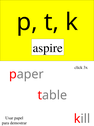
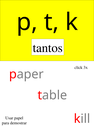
aspire: aspire -> tantos (48, 48)
